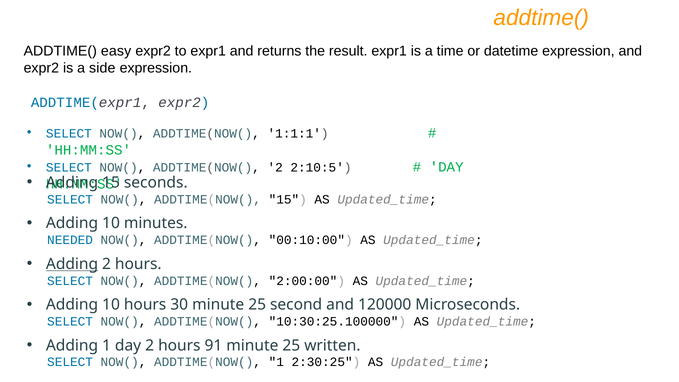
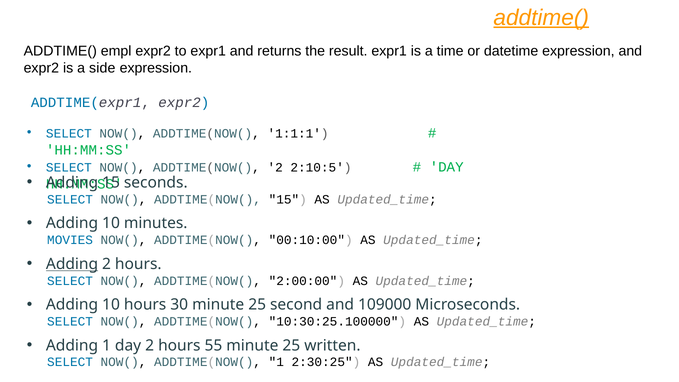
addtime( underline: none -> present (541, 18)
easy: easy -> empl (116, 51)
NEEDED: NEEDED -> MOVIES (70, 240)
120000: 120000 -> 109000 (385, 305)
91: 91 -> 55 (213, 345)
